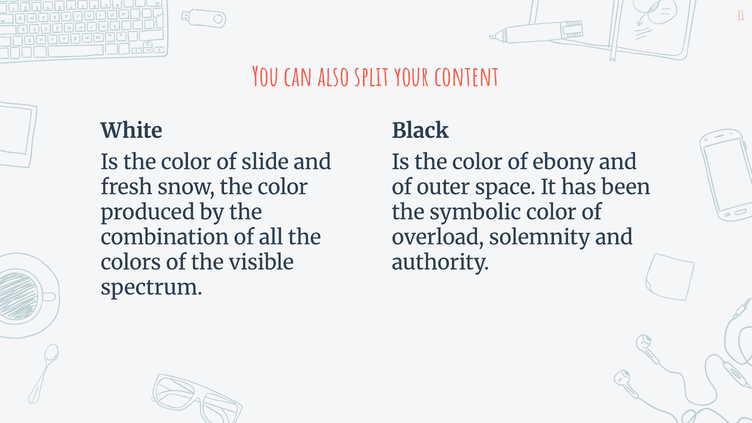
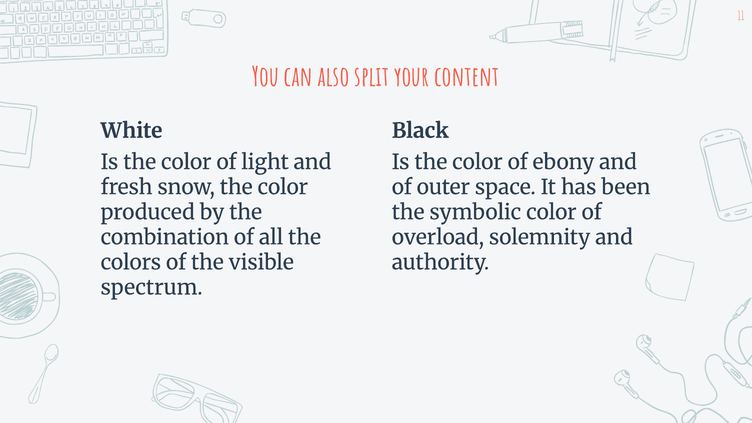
slide: slide -> light (265, 162)
